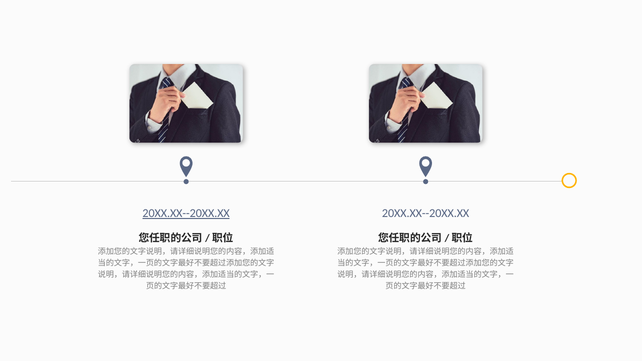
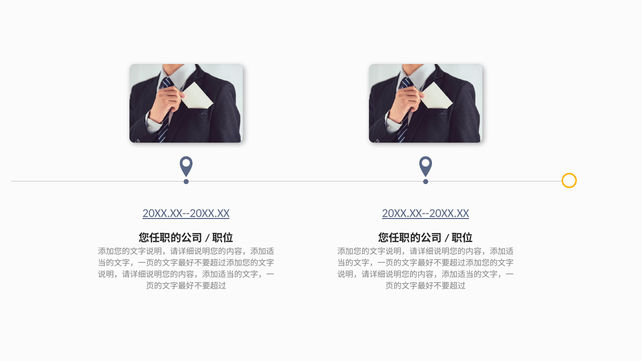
20XX.XX--20XX.XX underline: none -> present (426, 213)
